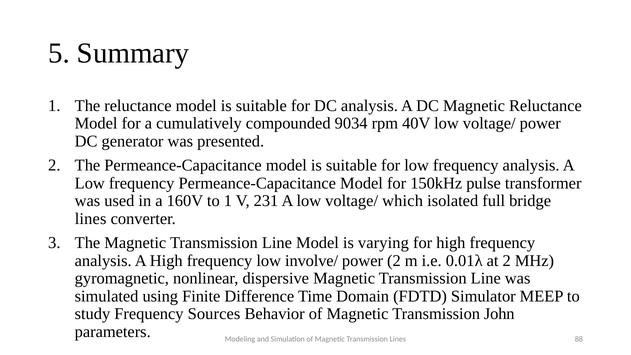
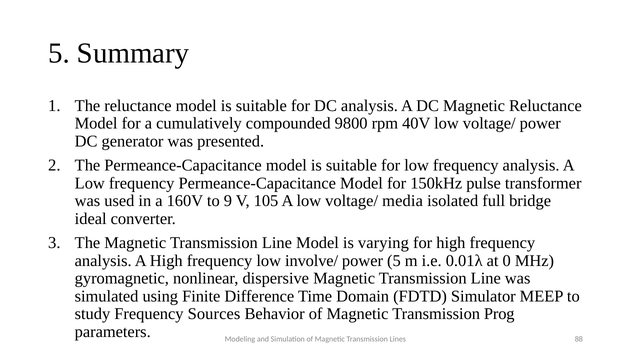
9034: 9034 -> 9800 (351, 123)
to 1: 1 -> 9 (228, 201)
231: 231 -> 105 (266, 201)
which: which -> media (403, 201)
lines: lines -> ideal (91, 219)
power 2: 2 -> 5 (394, 261)
at 2: 2 -> 0 (507, 261)
John: John -> Prog (499, 314)
